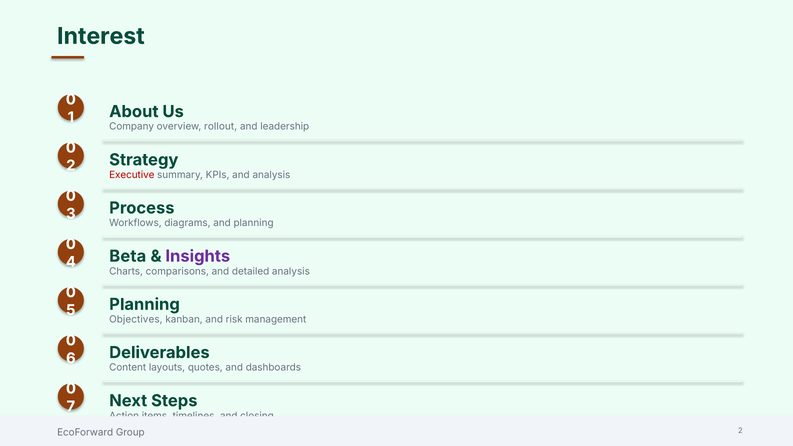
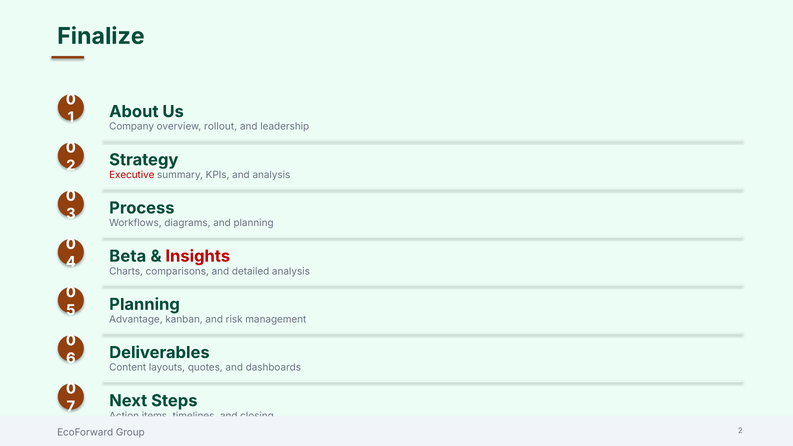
Interest: Interest -> Finalize (101, 36)
Insights colour: purple -> red (198, 256)
Objectives: Objectives -> Advantage (136, 319)
